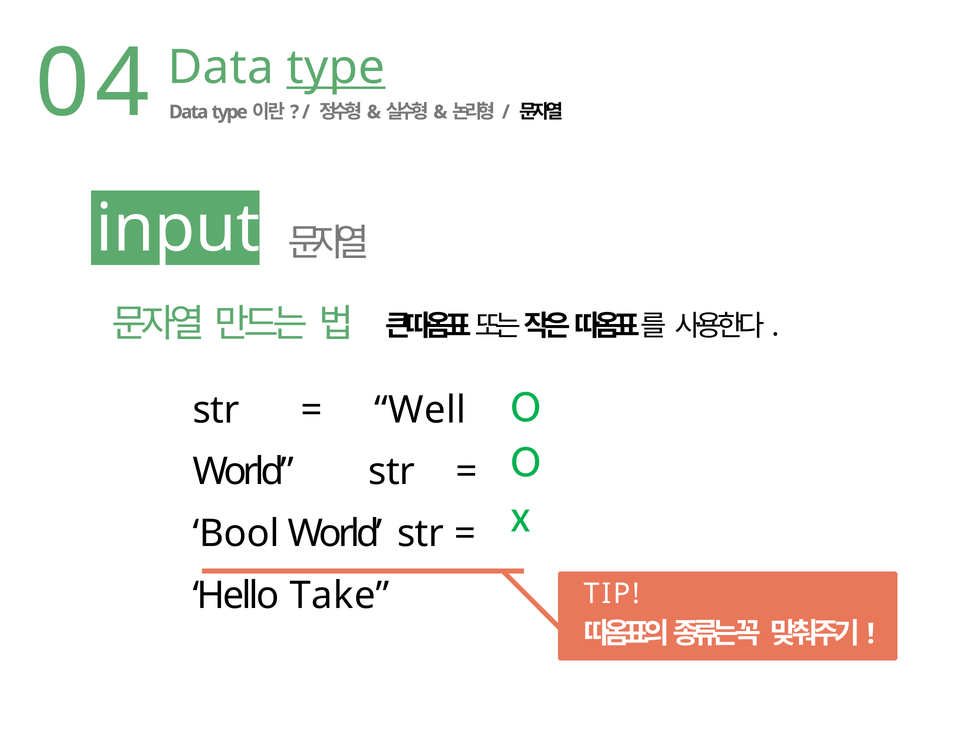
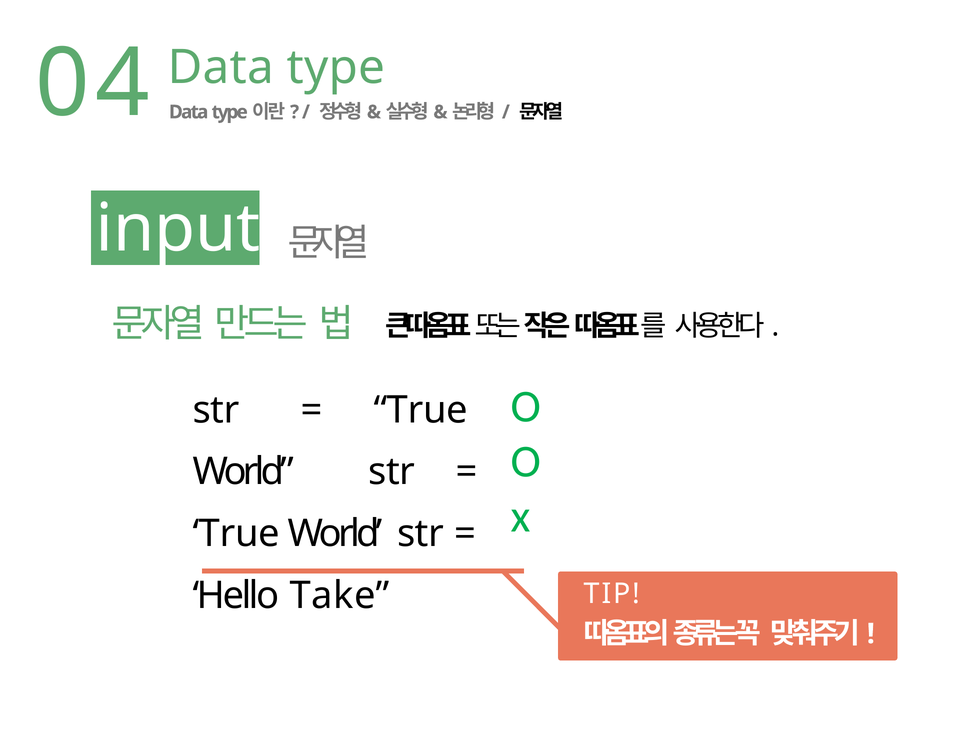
type underline: present -> none (336, 67)
Well: Well -> True (421, 410)
Bool: Bool -> True (236, 533)
